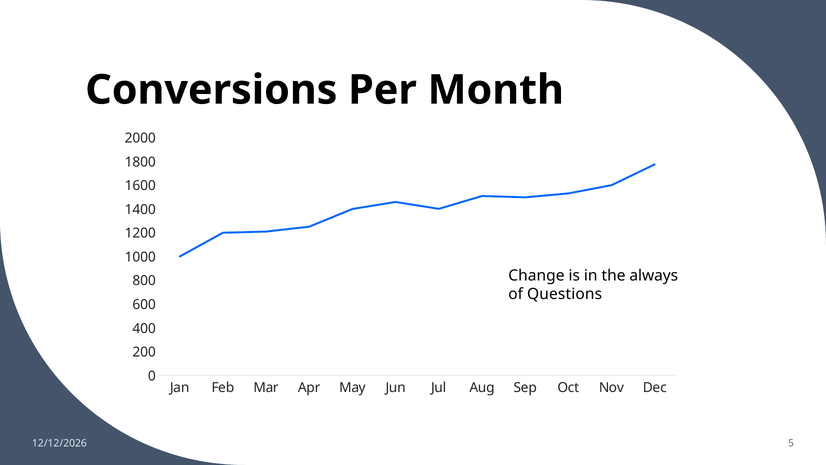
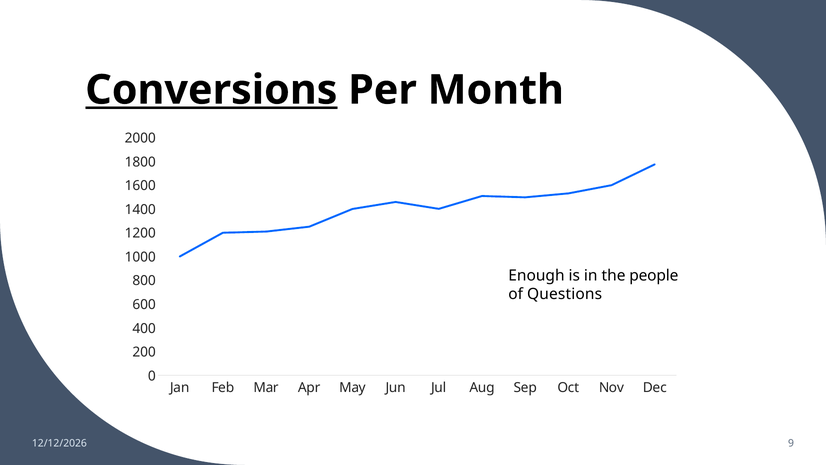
Conversions underline: none -> present (211, 90)
Change: Change -> Enough (536, 275)
always: always -> people (654, 275)
5: 5 -> 9 (791, 443)
